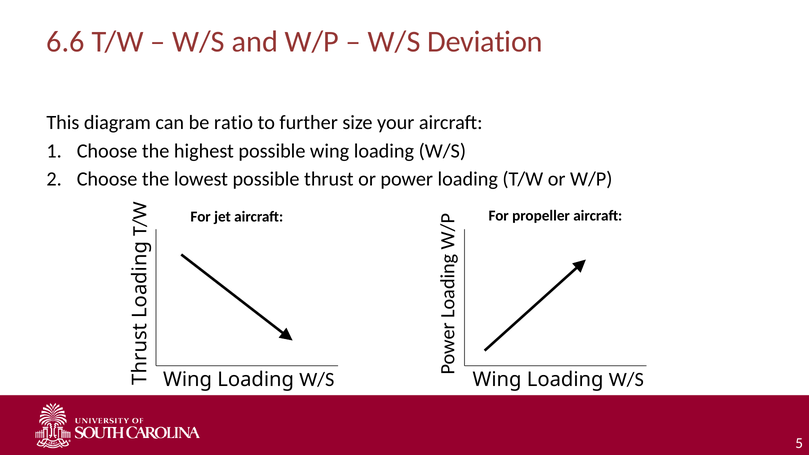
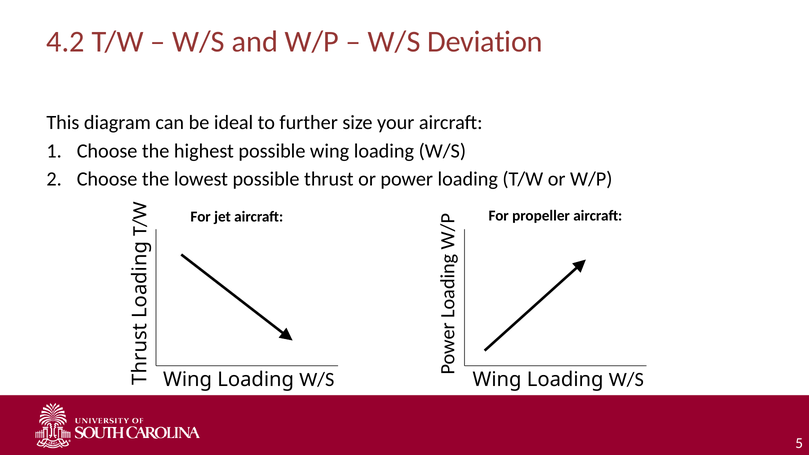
6.6: 6.6 -> 4.2 (66, 42)
ratio: ratio -> ideal (234, 123)
